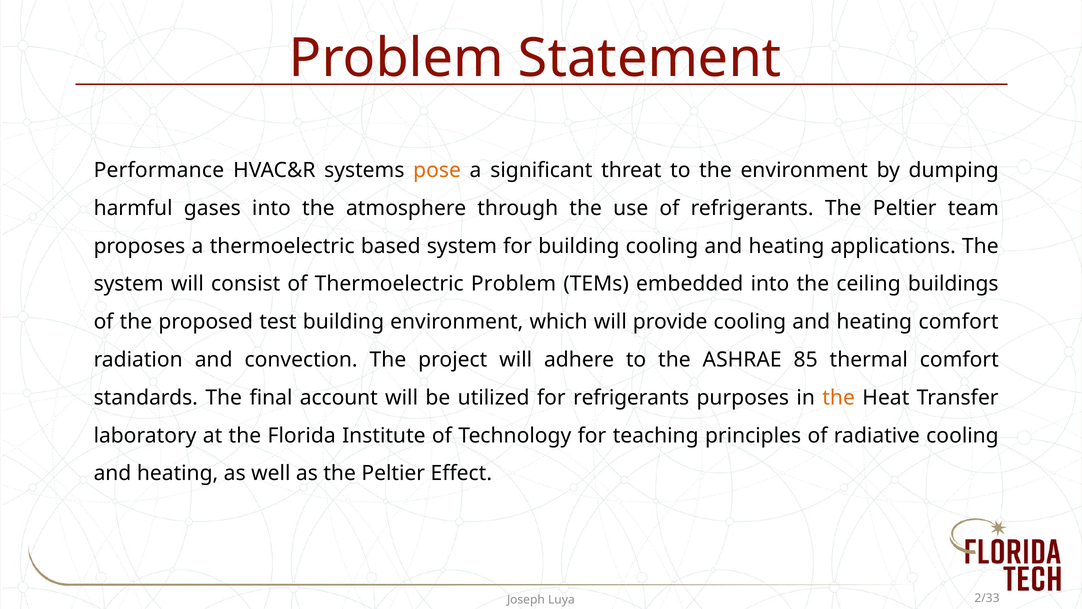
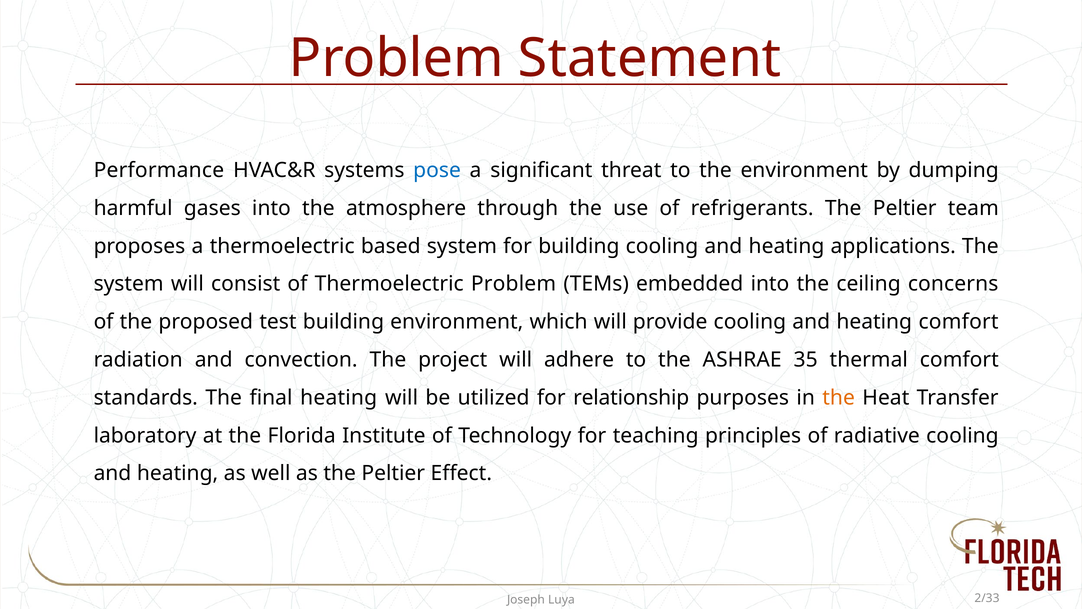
pose colour: orange -> blue (437, 170)
buildings: buildings -> concerns (953, 284)
85: 85 -> 35 (806, 360)
final account: account -> heating (339, 397)
for refrigerants: refrigerants -> relationship (631, 397)
